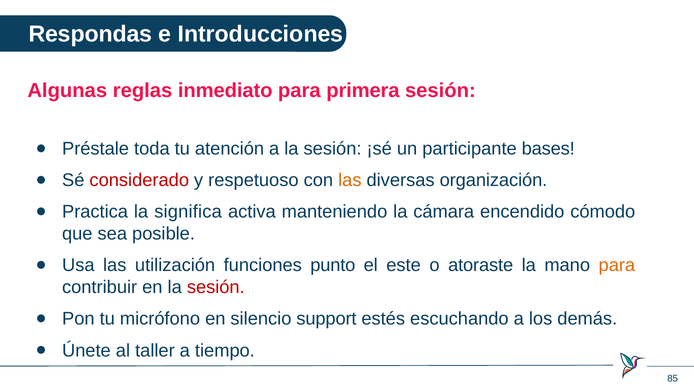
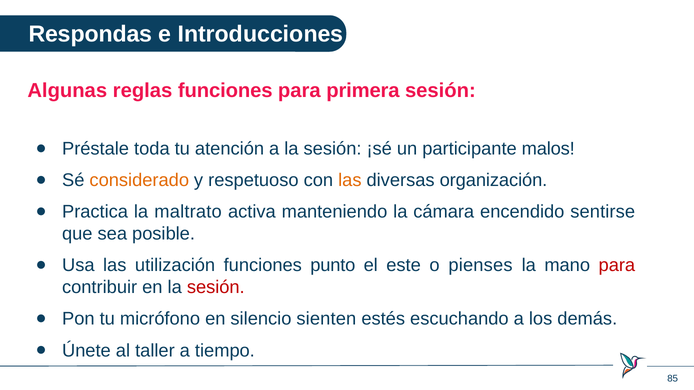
reglas inmediato: inmediato -> funciones (225, 91)
bases: bases -> malos (548, 149)
considerado colour: red -> orange (139, 180)
significa: significa -> maltrato (188, 212)
cómodo: cómodo -> sentirse (603, 212)
atoraste: atoraste -> pienses (480, 266)
para colour: orange -> red (617, 266)
support: support -> sienten (326, 319)
